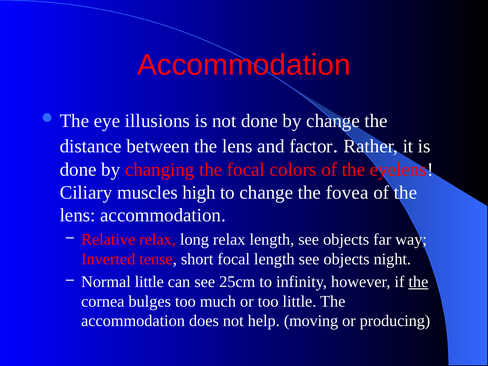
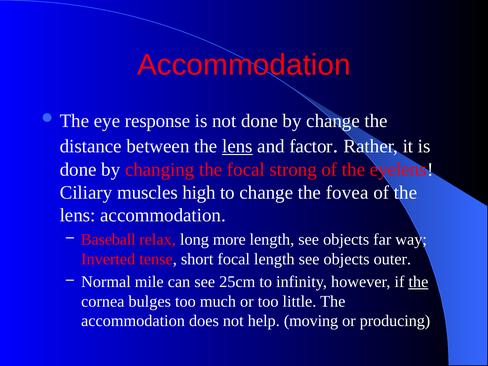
illusions: illusions -> response (158, 121)
lens underline: none -> present (237, 146)
colors: colors -> strong (293, 170)
Relative: Relative -> Baseball (108, 239)
long relax: relax -> more (229, 239)
night: night -> outer (392, 259)
Normal little: little -> mile (149, 282)
